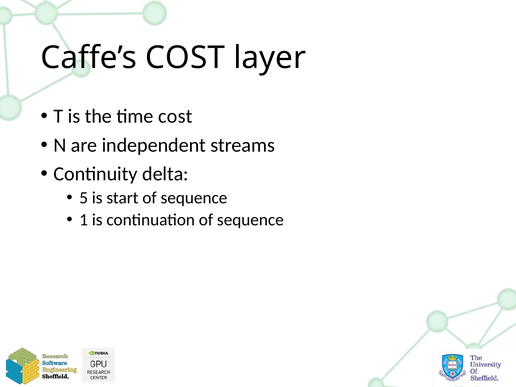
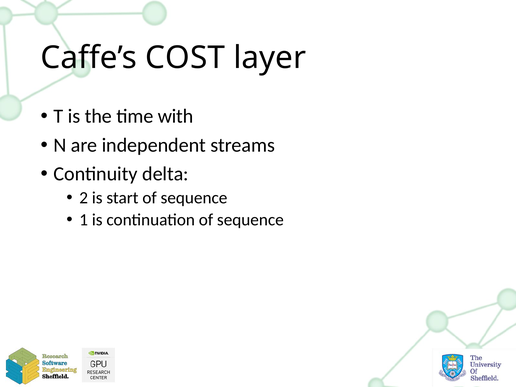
time cost: cost -> with (176, 116)
5: 5 -> 2 (84, 198)
